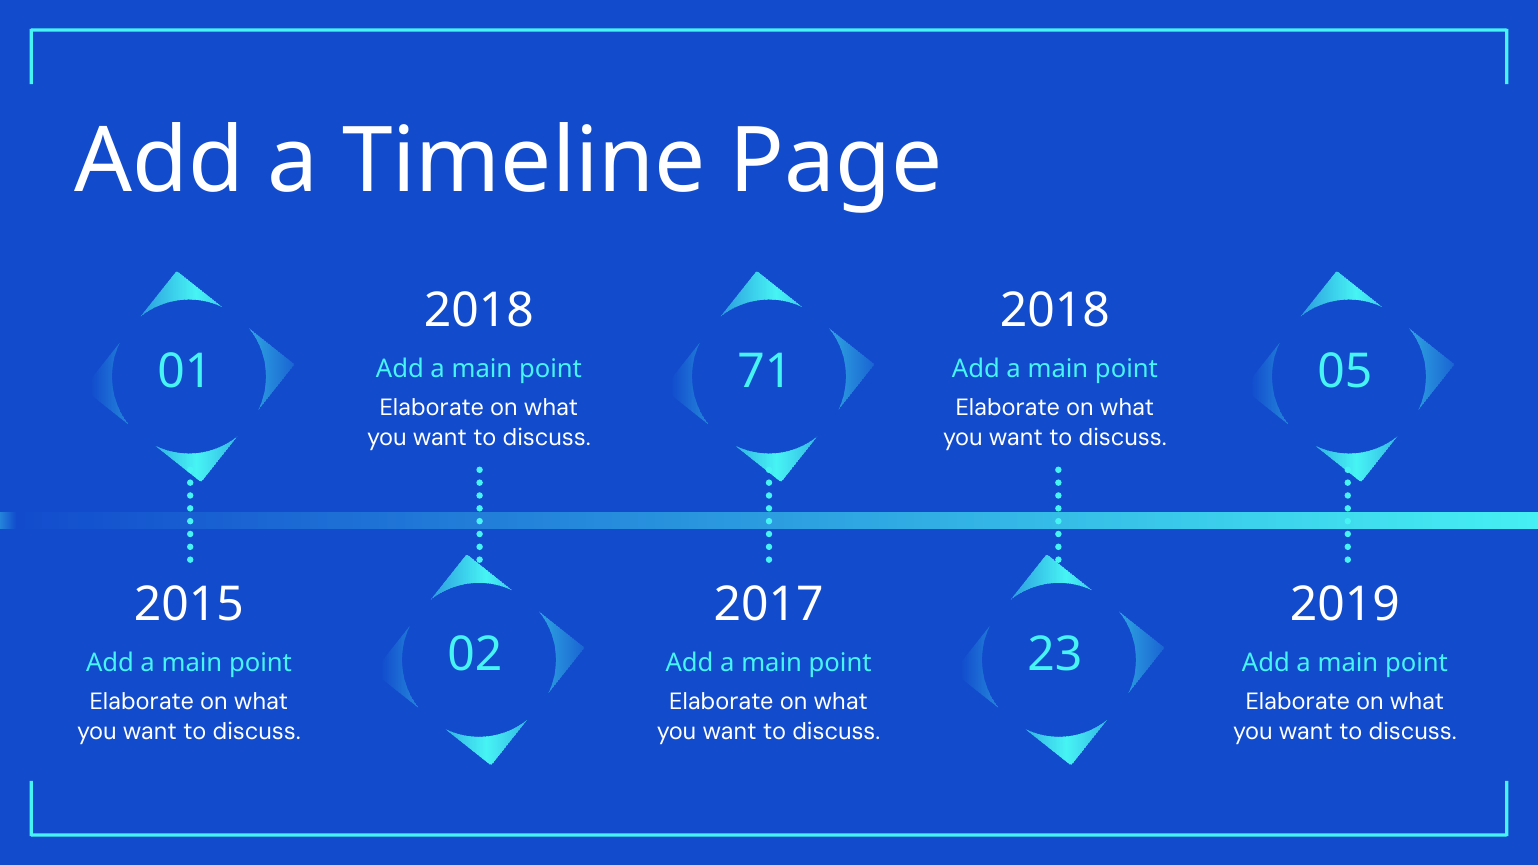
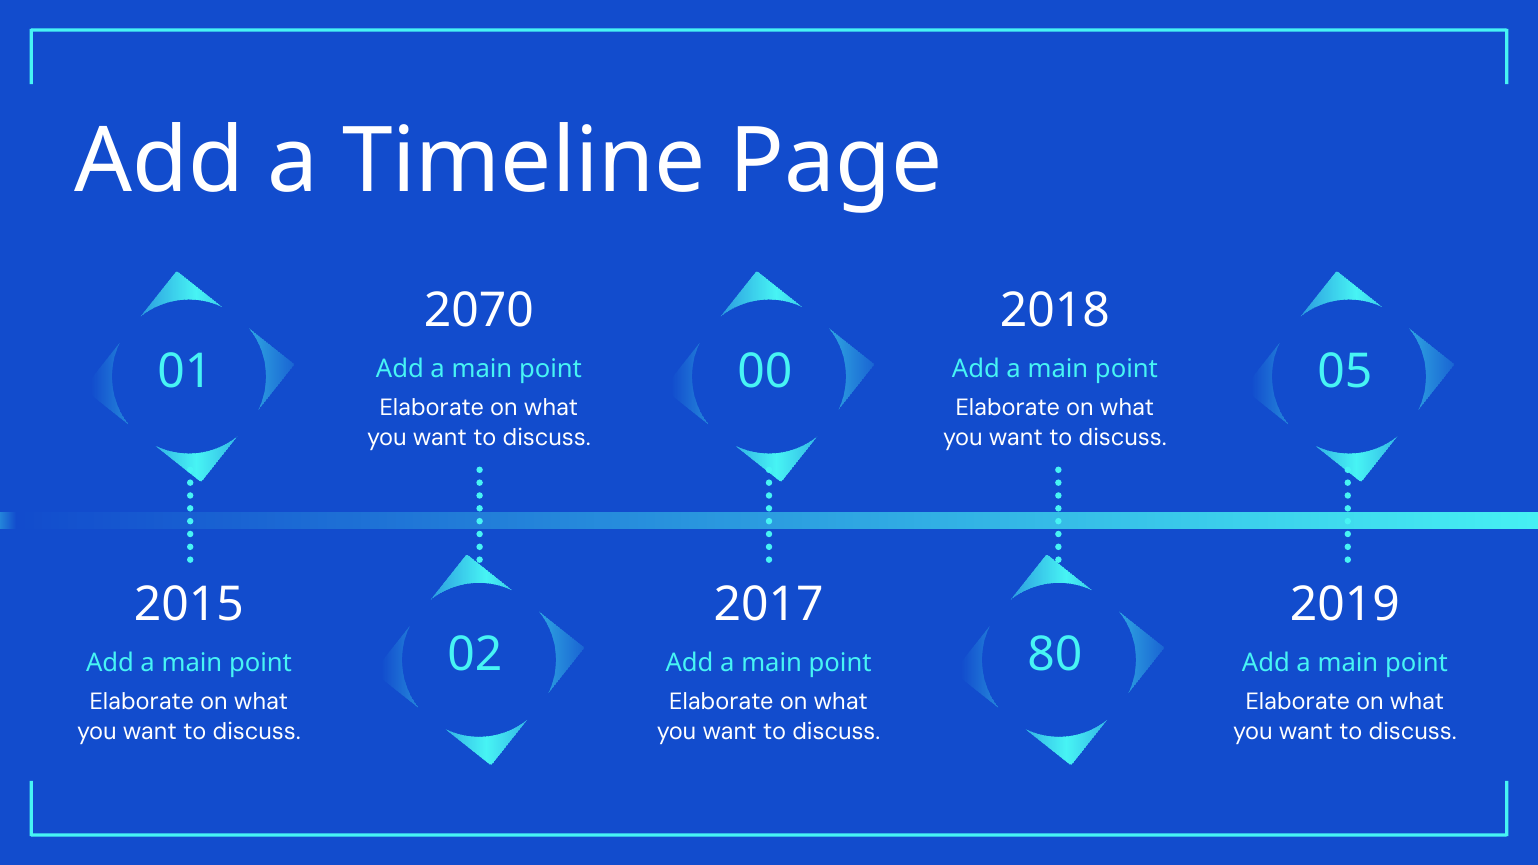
2018: 2018 -> 2070 (479, 311)
71: 71 -> 00 (765, 372)
23: 23 -> 80 (1055, 655)
